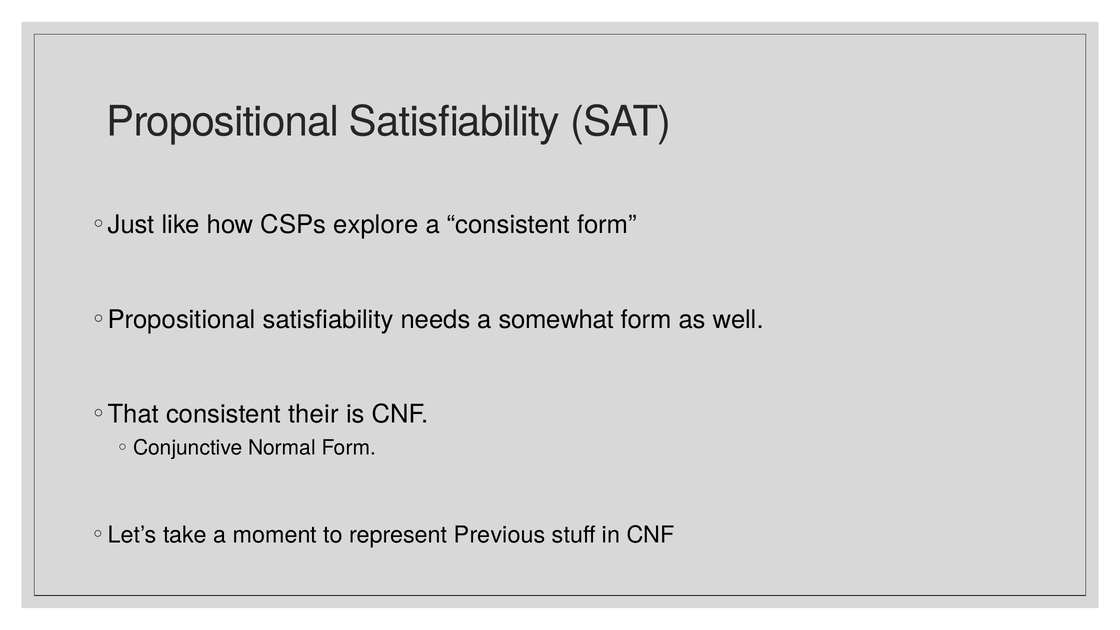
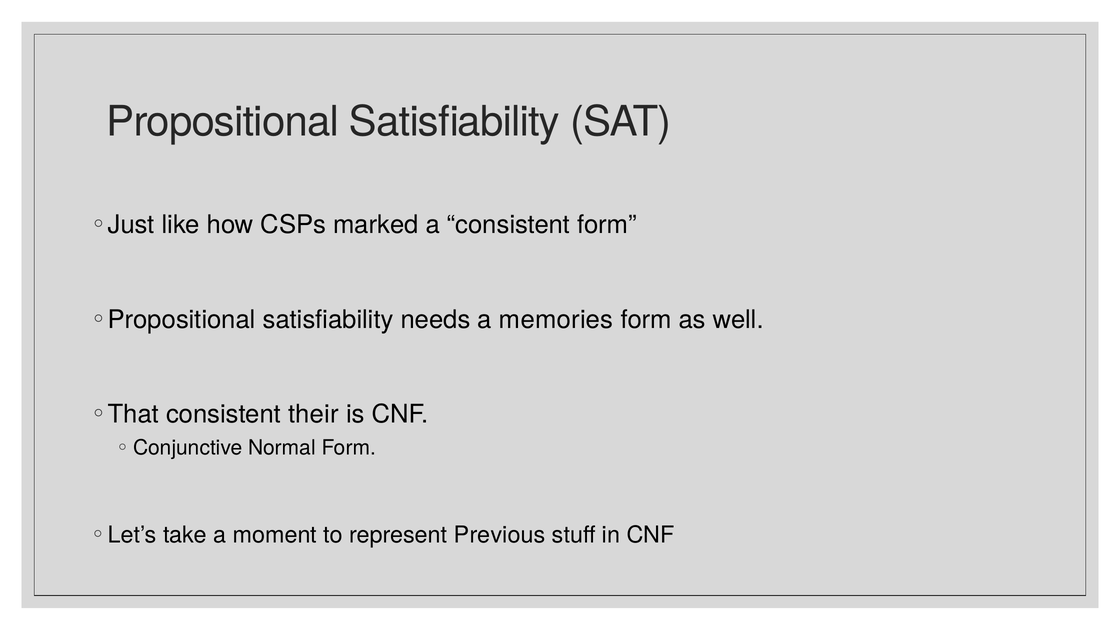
explore: explore -> marked (376, 225)
somewhat: somewhat -> memories (556, 320)
